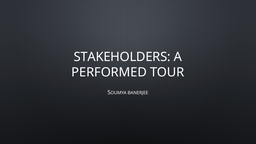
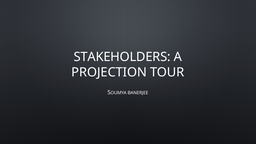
PERFORMED: PERFORMED -> PROJECTION (109, 72)
